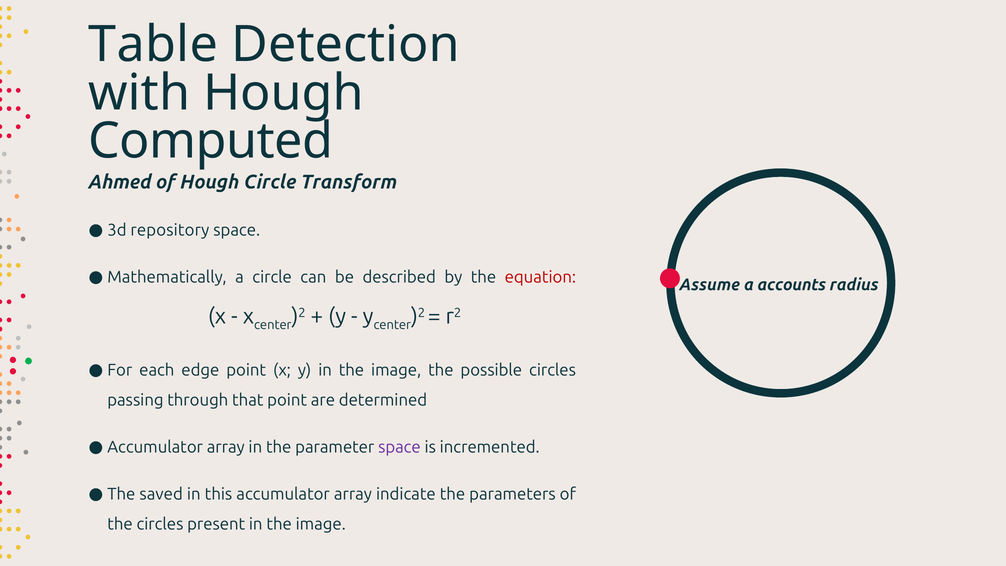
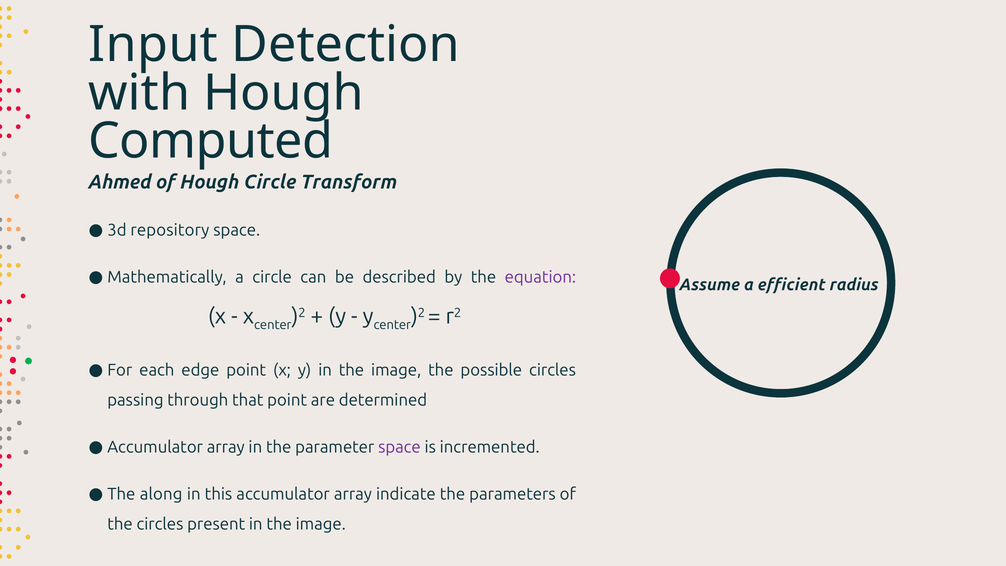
Table: Table -> Input (153, 45)
equation colour: red -> purple (540, 277)
accounts: accounts -> efficient (792, 285)
saved: saved -> along (161, 494)
